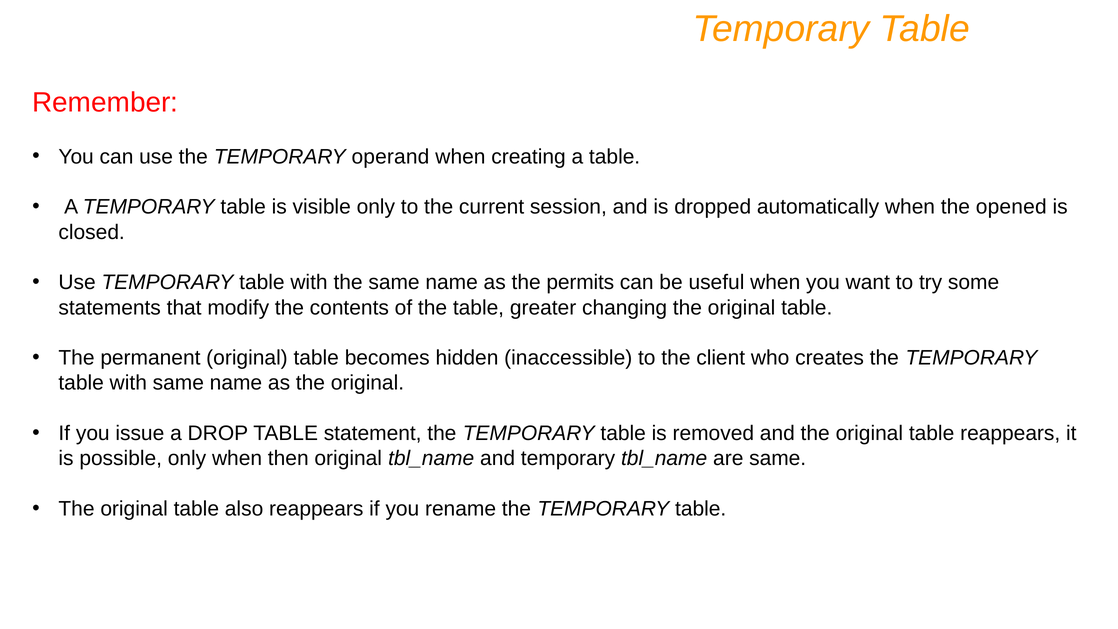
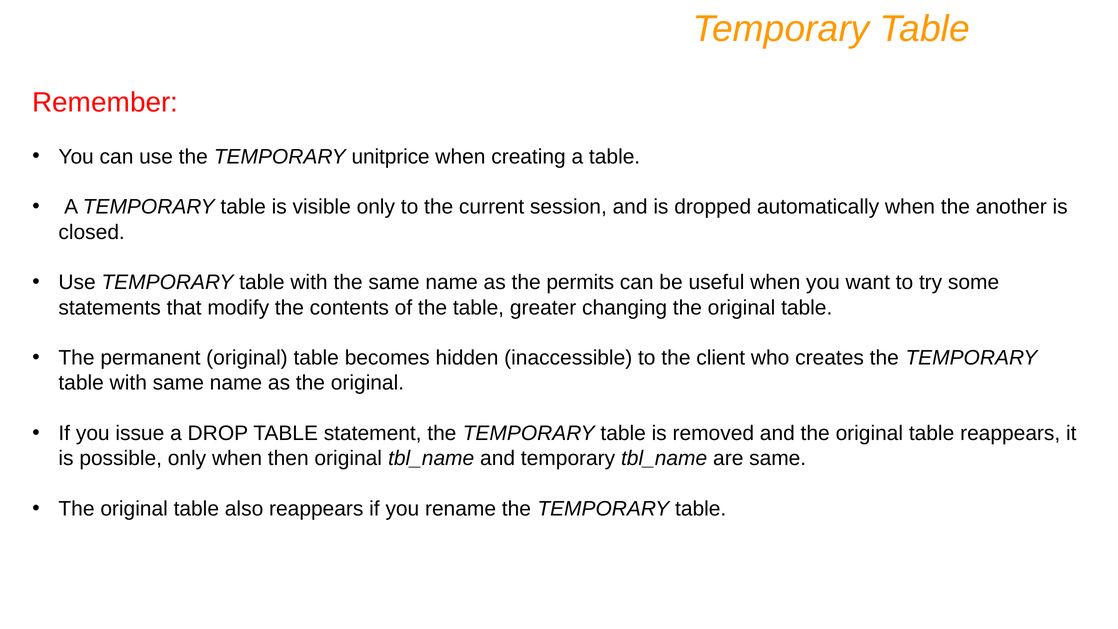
operand: operand -> unitprice (391, 157)
opened: opened -> another (1011, 207)
